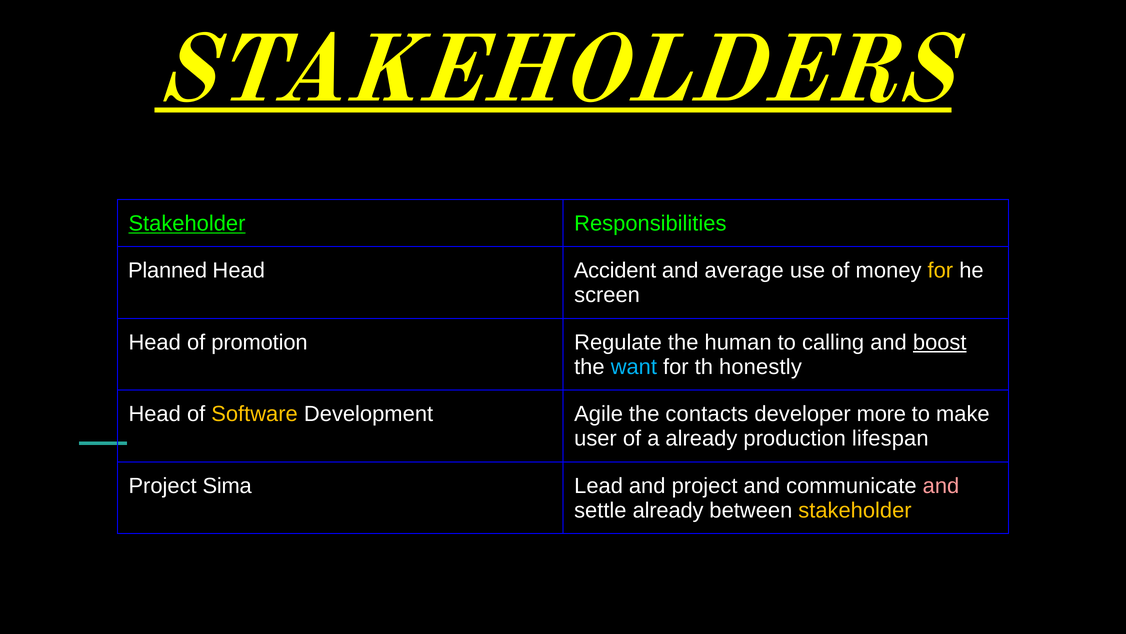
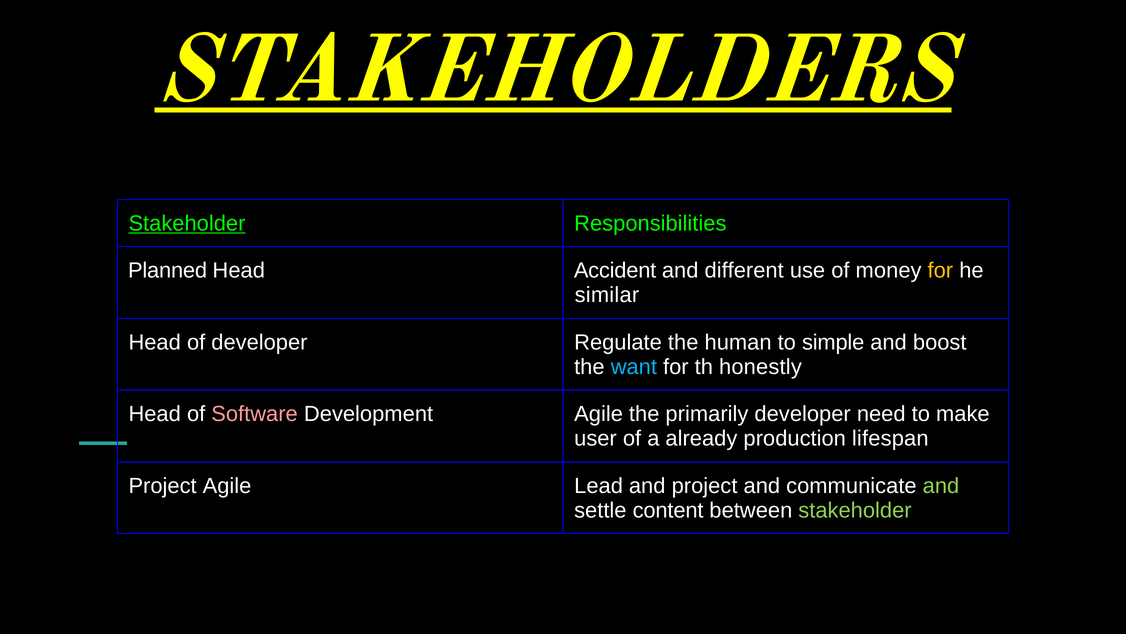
average: average -> different (744, 270)
screen: screen -> similar (607, 295)
of promotion: promotion -> developer (259, 342)
calling: calling -> simple (833, 342)
boost underline: present -> none (940, 342)
Software colour: yellow -> pink (255, 414)
contacts: contacts -> primarily (707, 414)
more: more -> need (881, 414)
Project Sima: Sima -> Agile (227, 485)
and colour: pink -> light green (941, 485)
settle already: already -> content (668, 510)
stakeholder colour: yellow -> light green (855, 510)
